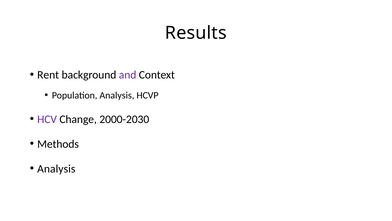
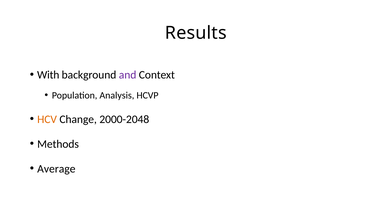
Rent: Rent -> With (48, 75)
HCV colour: purple -> orange (47, 119)
2000-2030: 2000-2030 -> 2000-2048 (124, 119)
Analysis: Analysis -> Average (56, 168)
